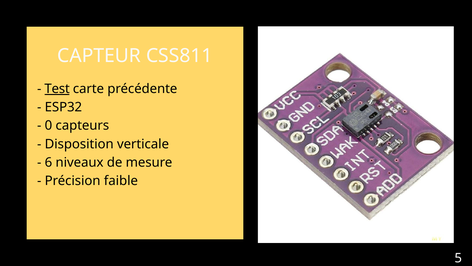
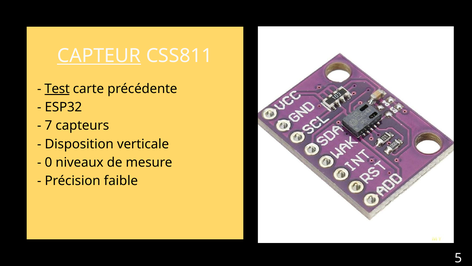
CAPTEUR underline: none -> present (99, 56)
0: 0 -> 7 (48, 125)
6: 6 -> 0 (48, 162)
